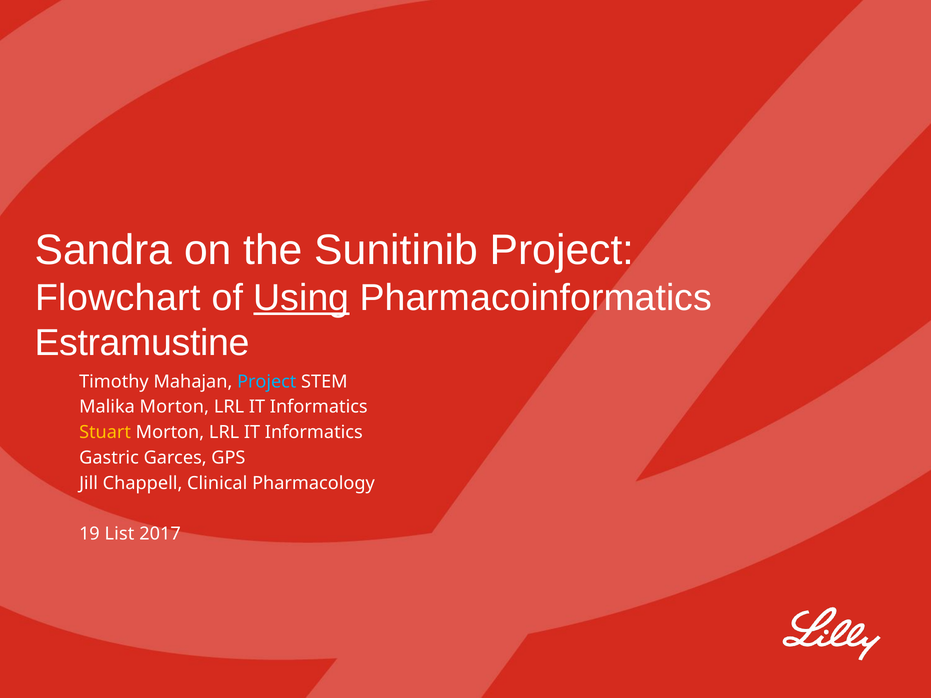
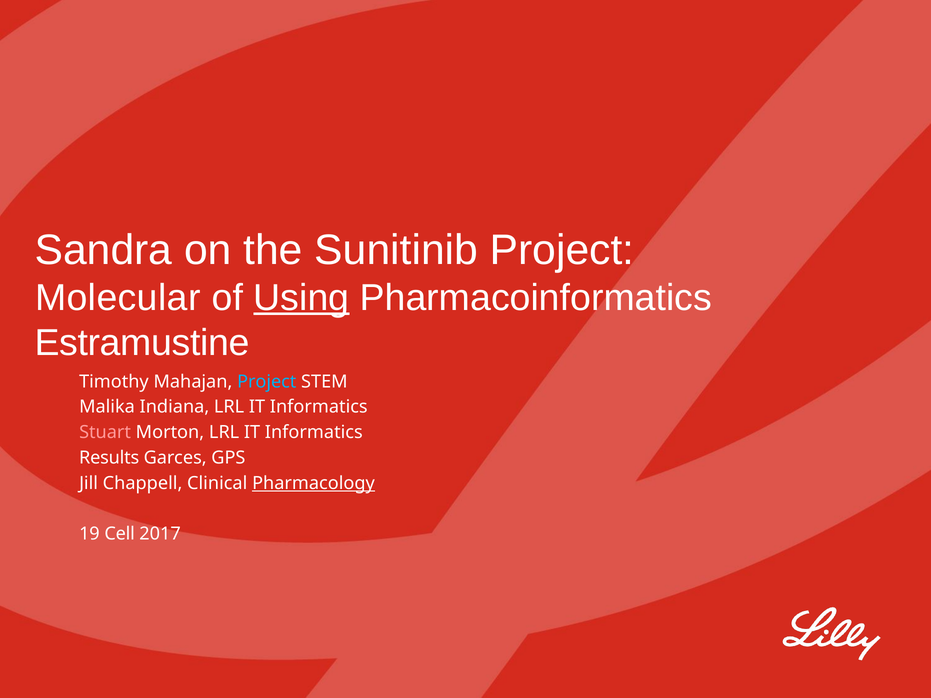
Flowchart: Flowchart -> Molecular (118, 298)
Malika Morton: Morton -> Indiana (174, 407)
Stuart colour: yellow -> pink (105, 433)
Gastric: Gastric -> Results (109, 458)
Pharmacology underline: none -> present (313, 483)
List: List -> Cell (120, 534)
